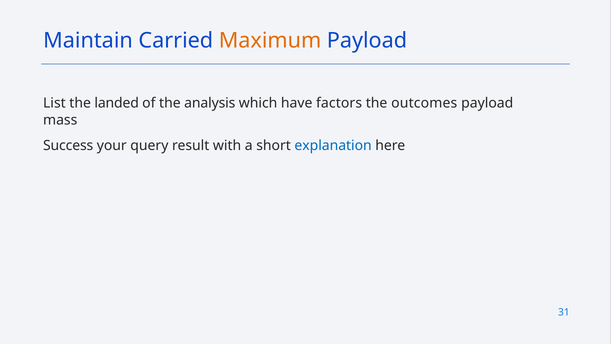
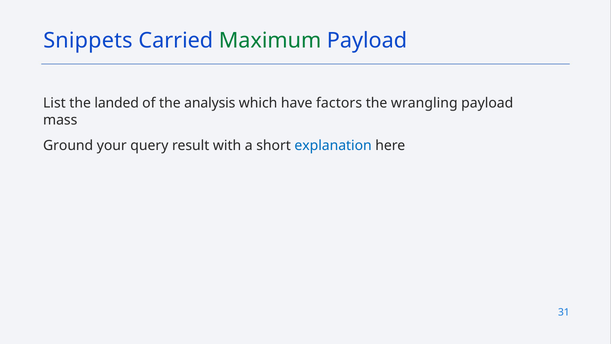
Maintain: Maintain -> Snippets (88, 41)
Maximum colour: orange -> green (270, 41)
outcomes: outcomes -> wrangling (424, 103)
Success: Success -> Ground (68, 146)
